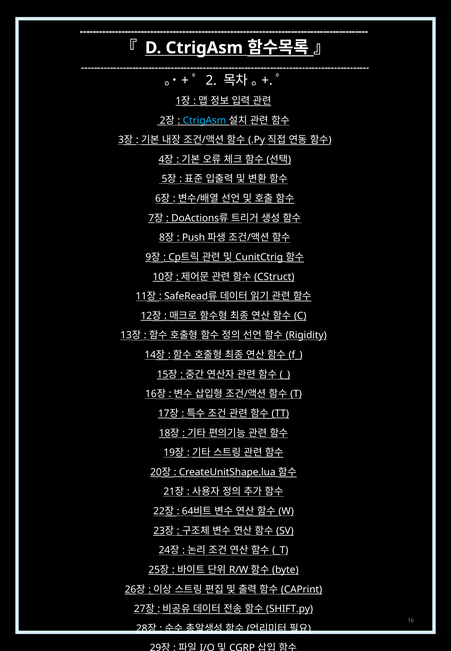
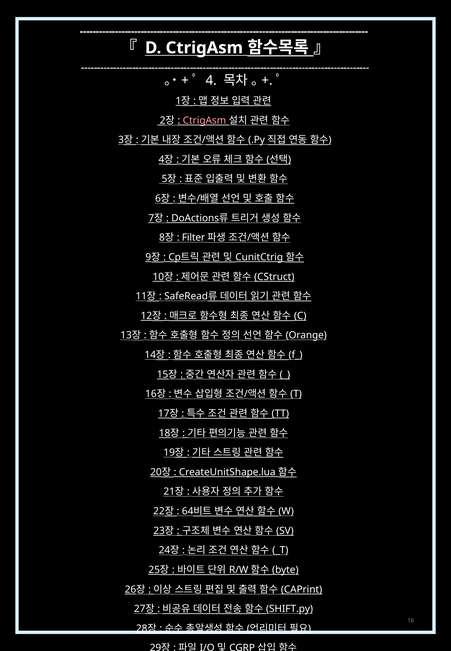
2: 2 -> 4 (211, 81)
CtrigAsm colour: light blue -> pink (204, 120)
Push: Push -> Filter (193, 238)
Rigidity: Rigidity -> Orange (306, 336)
